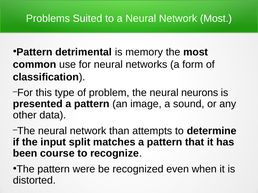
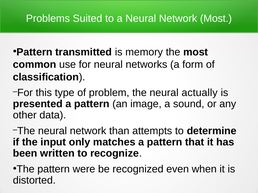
detrimental: detrimental -> transmitted (84, 52)
neurons: neurons -> actually (200, 93)
split: split -> only (80, 142)
course: course -> written (57, 154)
